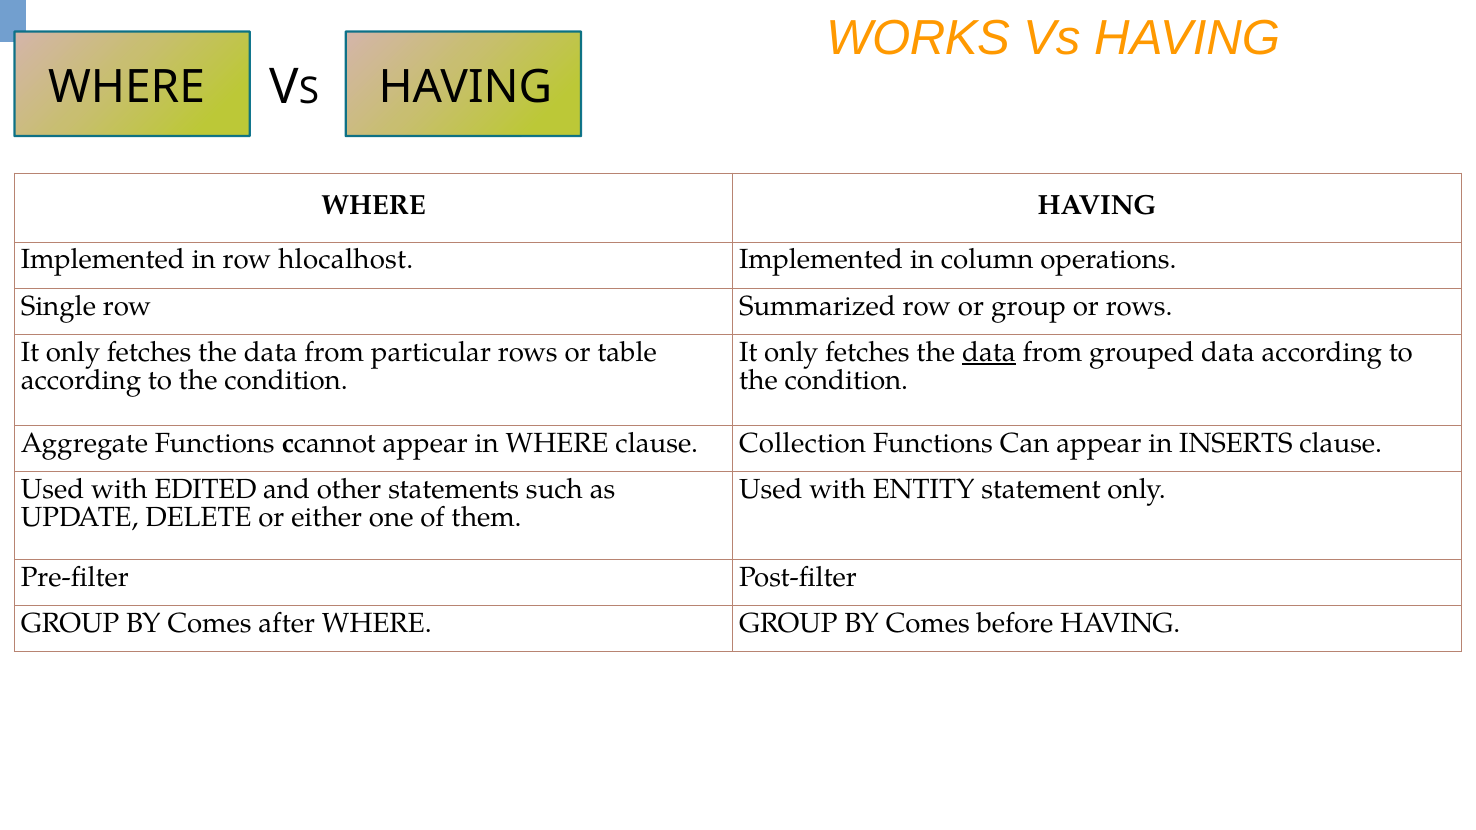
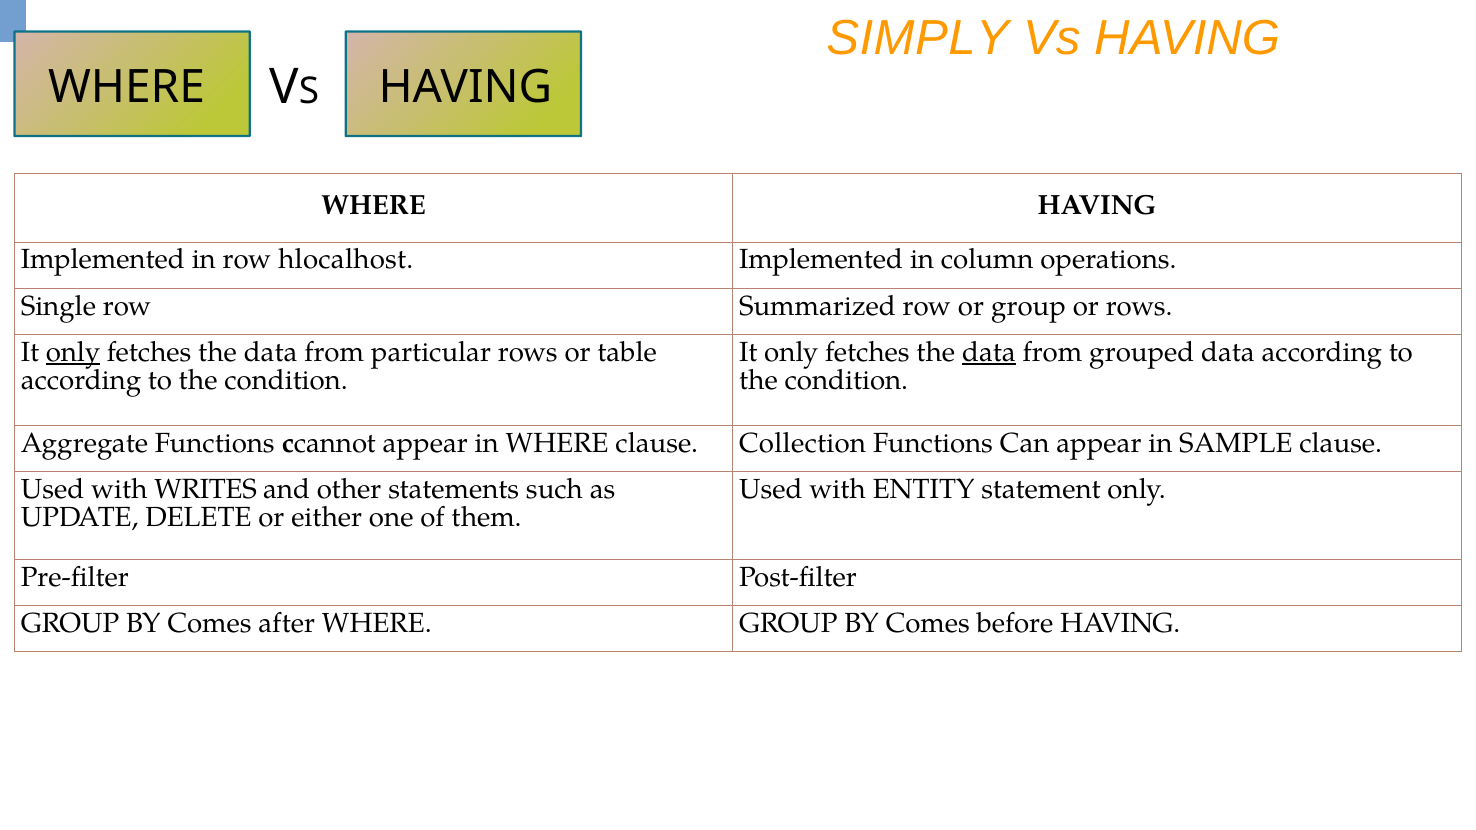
WORKS: WORKS -> SIMPLY (918, 38)
only underline: none -> present (73, 352)
INSERTS: INSERTS -> SAMPLE (1236, 443)
EDITED: EDITED -> WRITES (206, 489)
